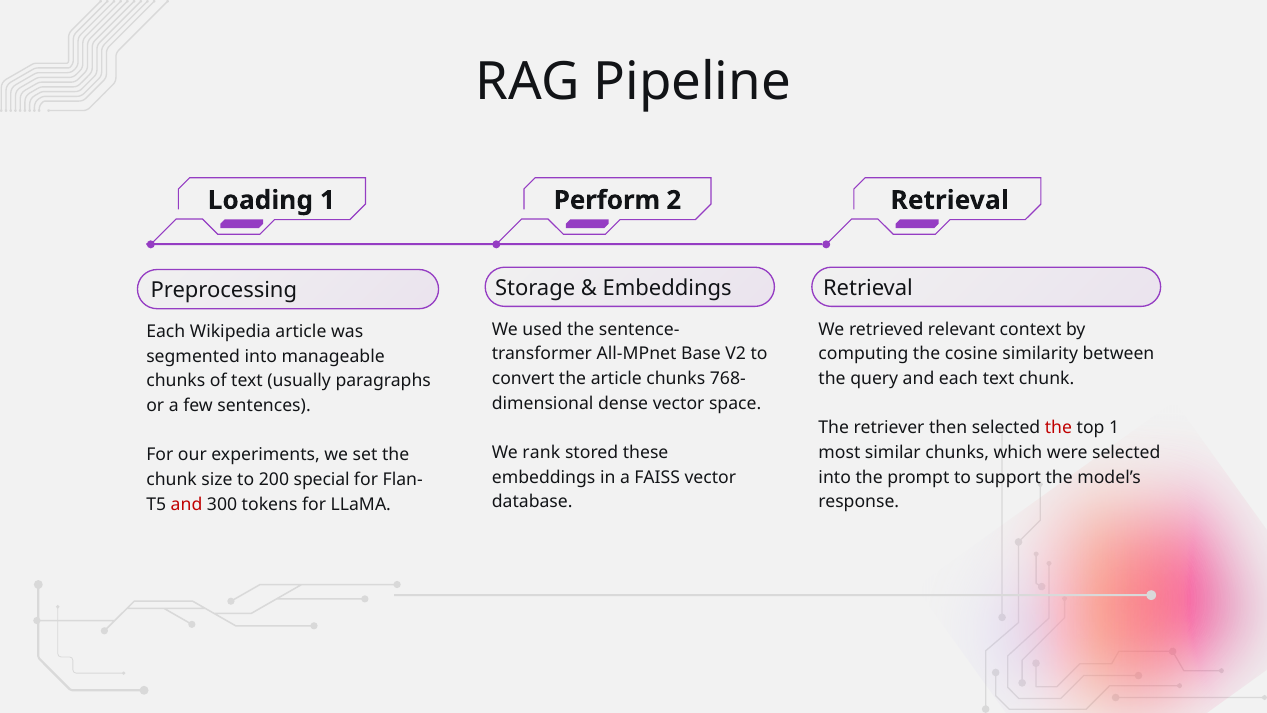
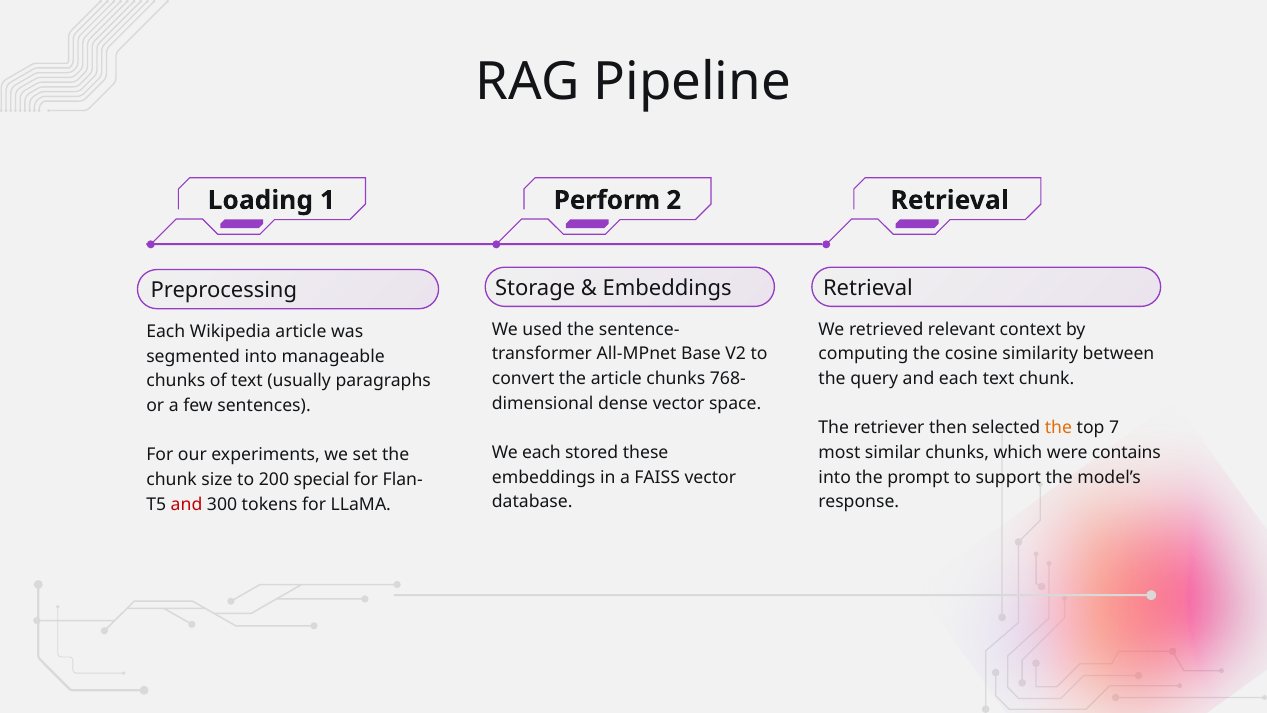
the colour: red -> orange (1058, 428)
top 1: 1 -> 7 (1114, 428)
We rank: rank -> each (542, 452)
were selected: selected -> contains (1126, 452)
